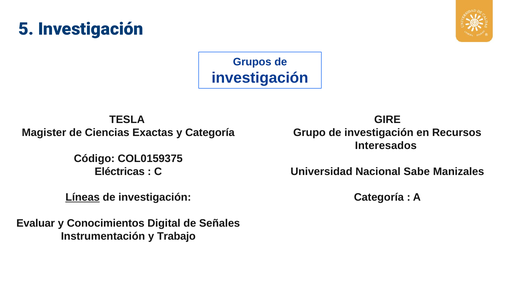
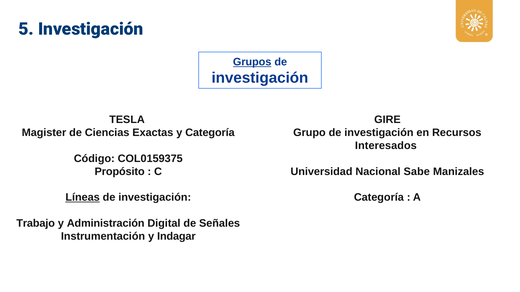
Grupos underline: none -> present (252, 62)
Eléctricas: Eléctricas -> Propósito (120, 172)
Evaluar: Evaluar -> Trabajo (36, 224)
Conocimientos: Conocimientos -> Administración (106, 224)
Trabajo: Trabajo -> Indagar (176, 237)
